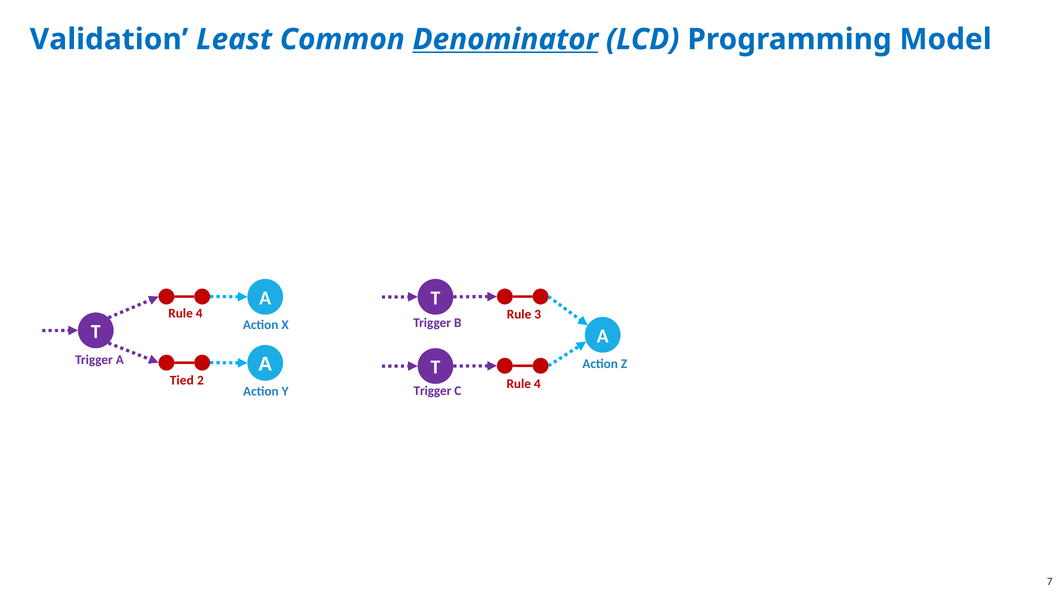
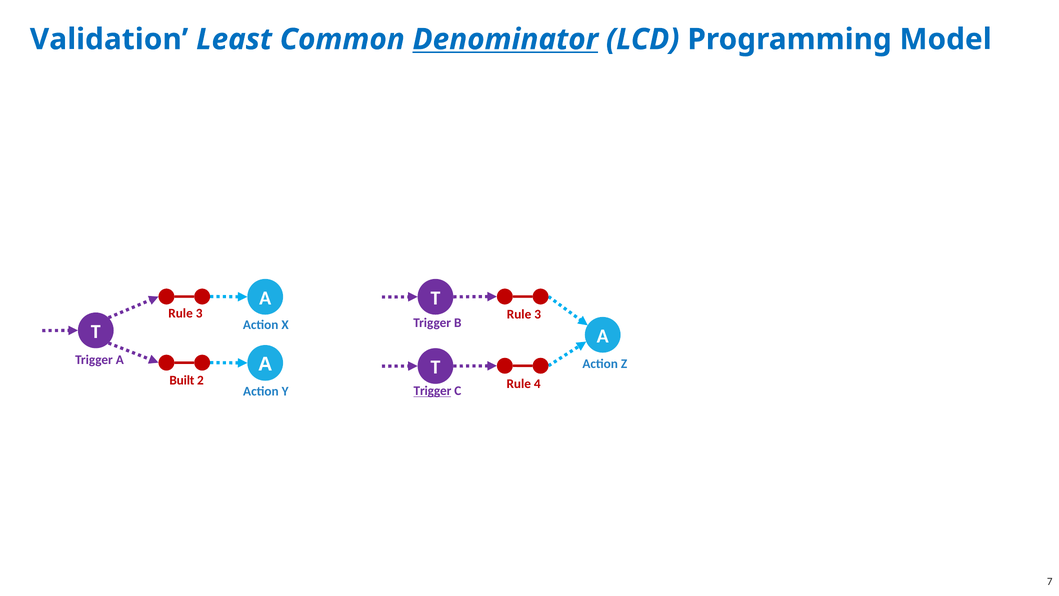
4: 4 -> 3 (199, 313)
Tied: Tied -> Built (182, 380)
Trigger underline: none -> present (432, 391)
